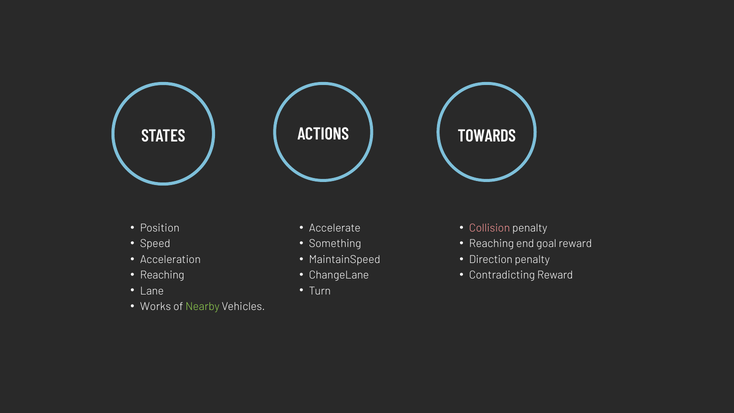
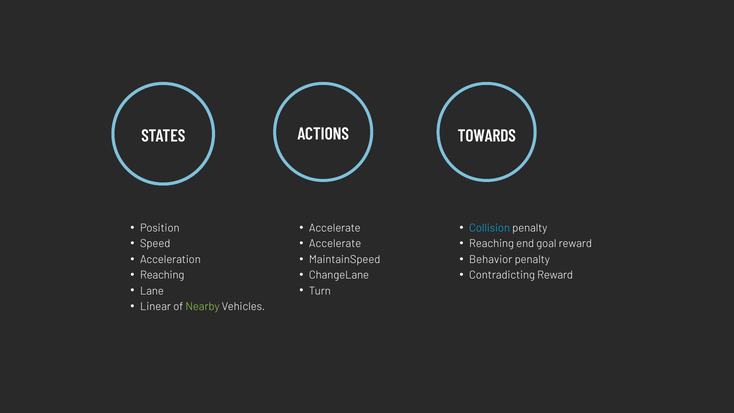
Collision colour: pink -> light blue (490, 228)
Something: Something -> Accelerate (335, 244)
Direction: Direction -> Behavior (491, 259)
Works: Works -> Linear (156, 306)
